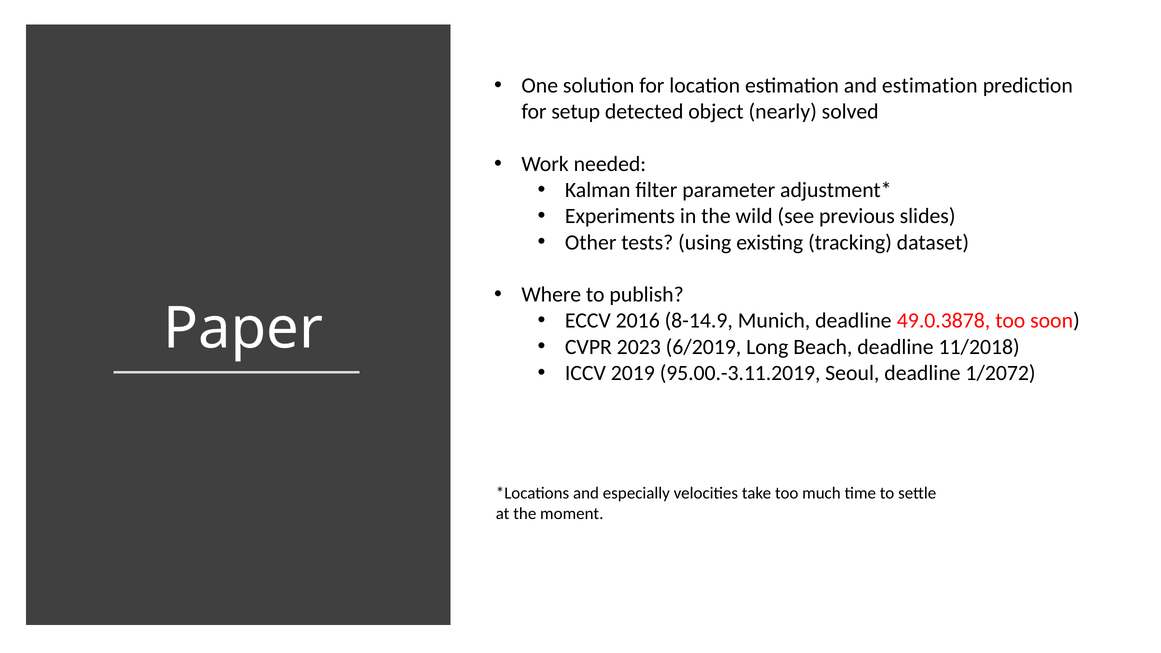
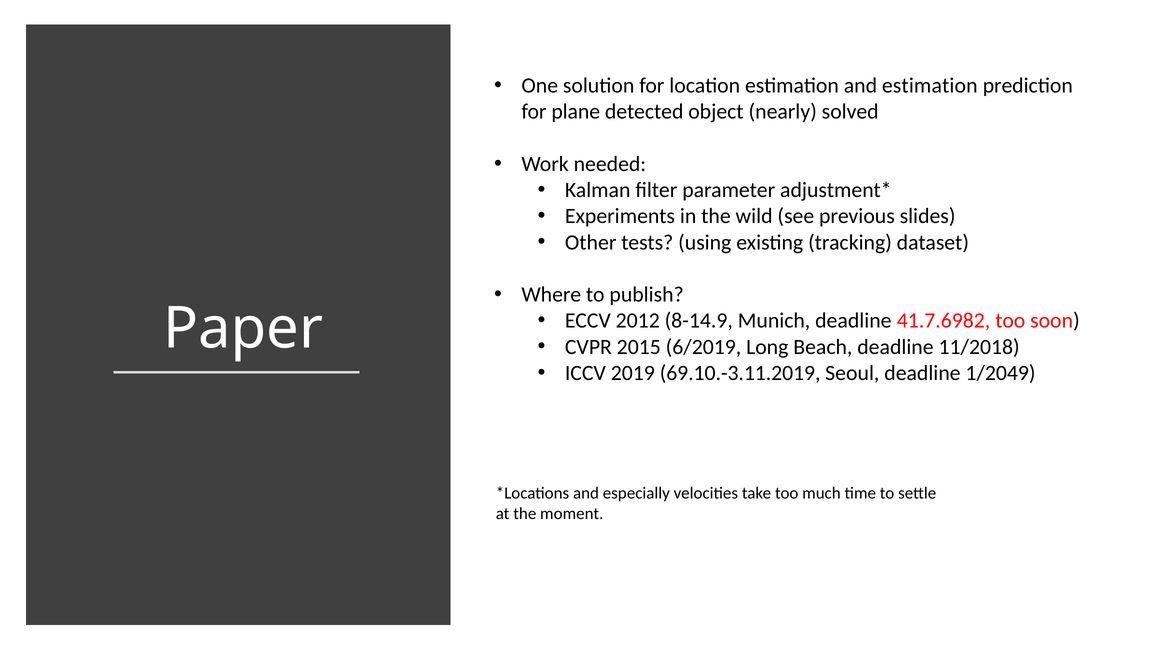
setup: setup -> plane (576, 112)
2016: 2016 -> 2012 (638, 321)
49.0.3878: 49.0.3878 -> 41.7.6982 (944, 321)
2023: 2023 -> 2015 (639, 347)
95.00.-3.11.2019: 95.00.-3.11.2019 -> 69.10.-3.11.2019 (740, 373)
1/2072: 1/2072 -> 1/2049 (1001, 373)
